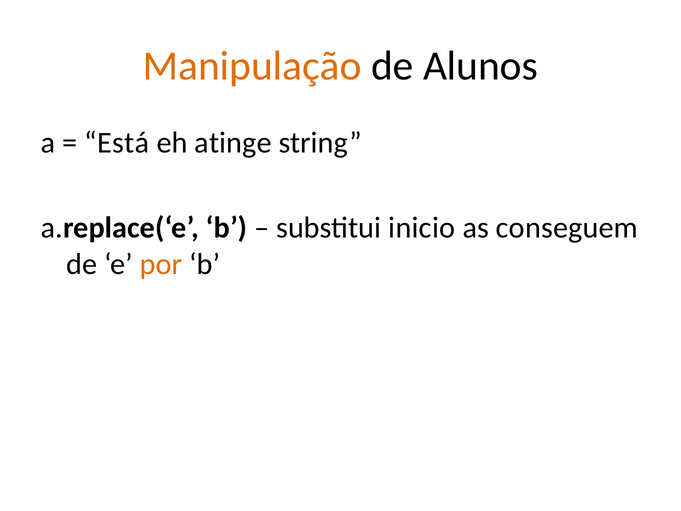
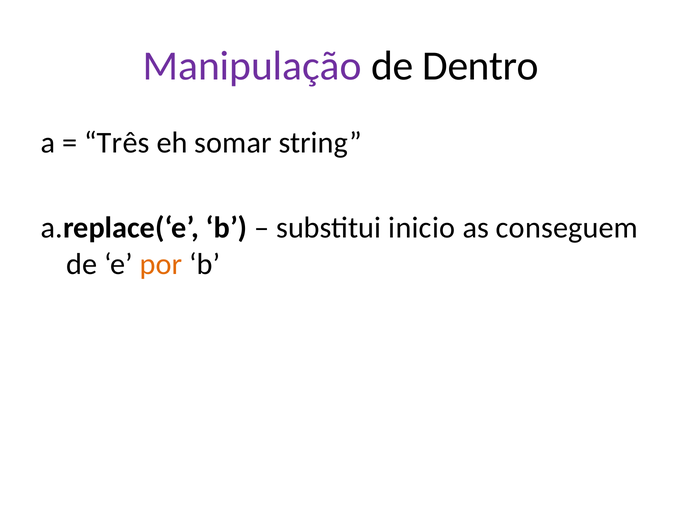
Manipulação colour: orange -> purple (252, 66)
Alunos: Alunos -> Dentro (481, 66)
Está: Está -> Três (117, 143)
atinge: atinge -> somar (233, 143)
